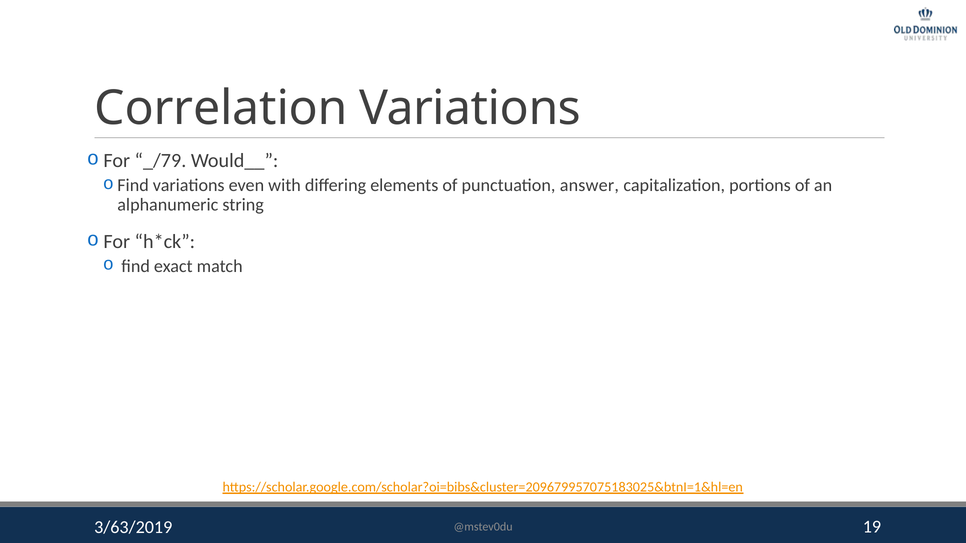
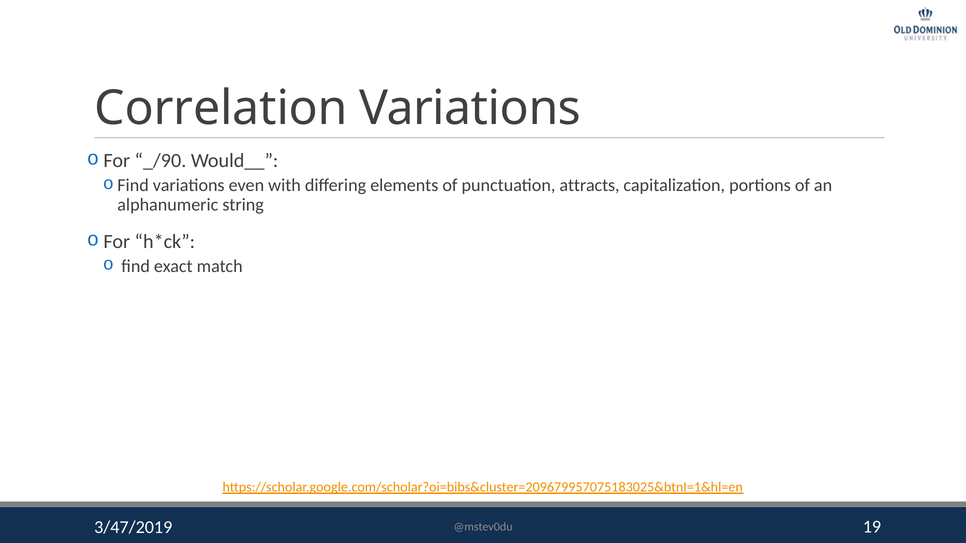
_/79: _/79 -> _/90 (160, 161)
answer: answer -> attracts (590, 185)
3/63/2019: 3/63/2019 -> 3/47/2019 (133, 528)
